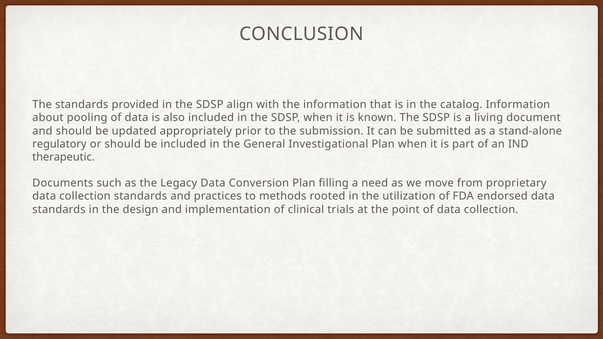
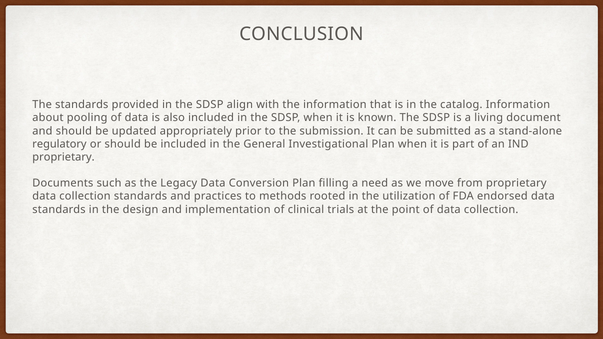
therapeutic: therapeutic -> proprietary (64, 157)
